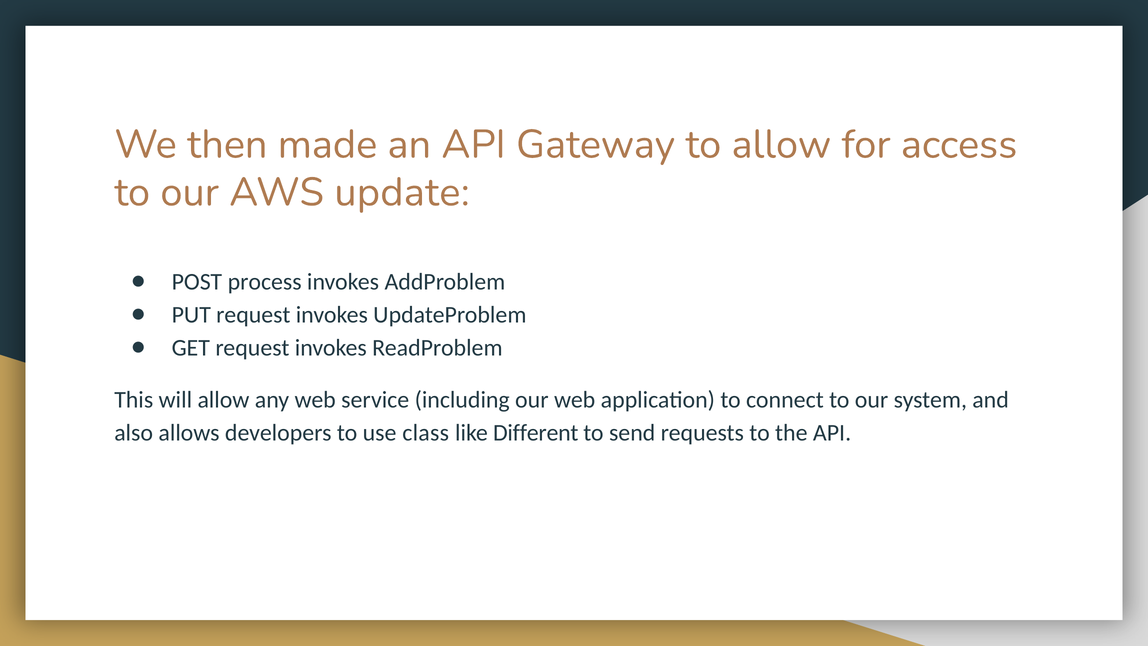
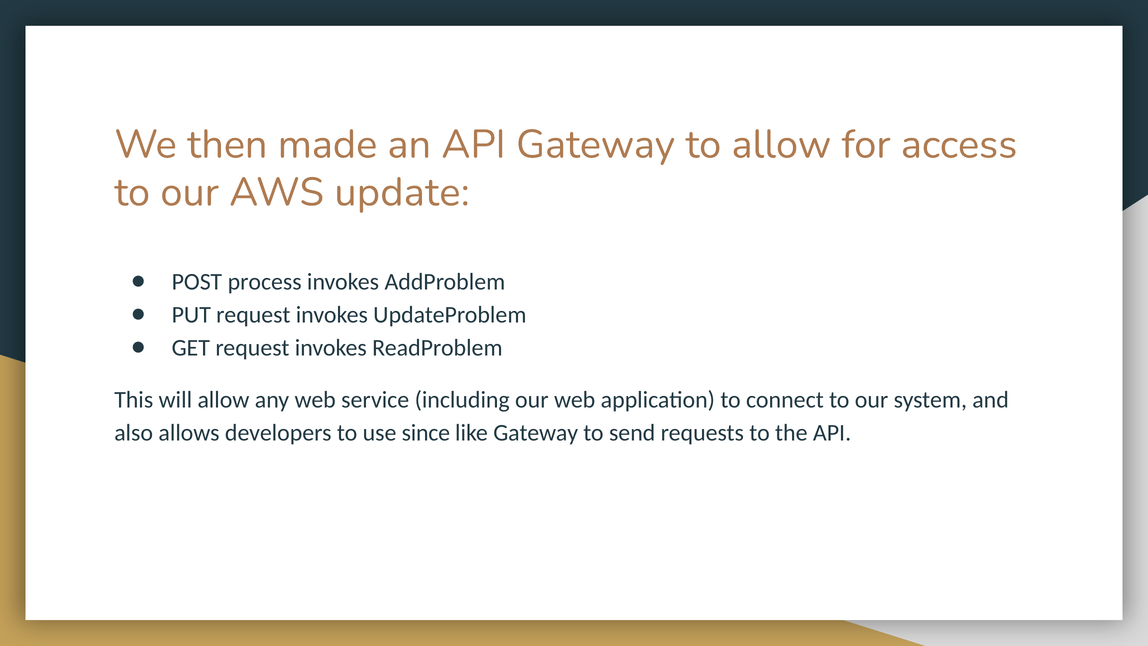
class: class -> since (426, 433)
like Different: Different -> Gateway (536, 433)
